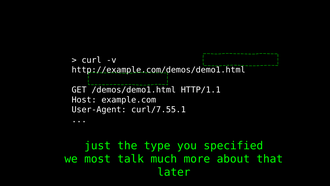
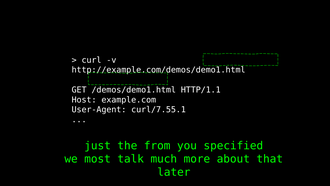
type: type -> from (157, 145)
